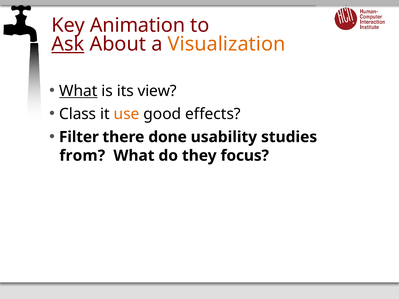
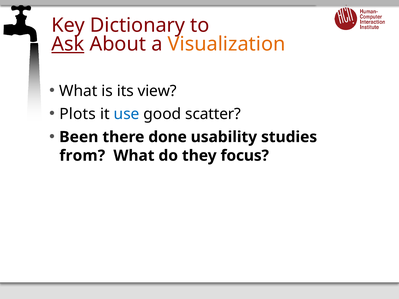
Animation: Animation -> Dictionary (137, 25)
What underline: present -> none (78, 91)
Class: Class -> Plots (78, 114)
use colour: orange -> blue (127, 114)
effects: effects -> scatter (213, 114)
Filter: Filter -> Been (79, 137)
